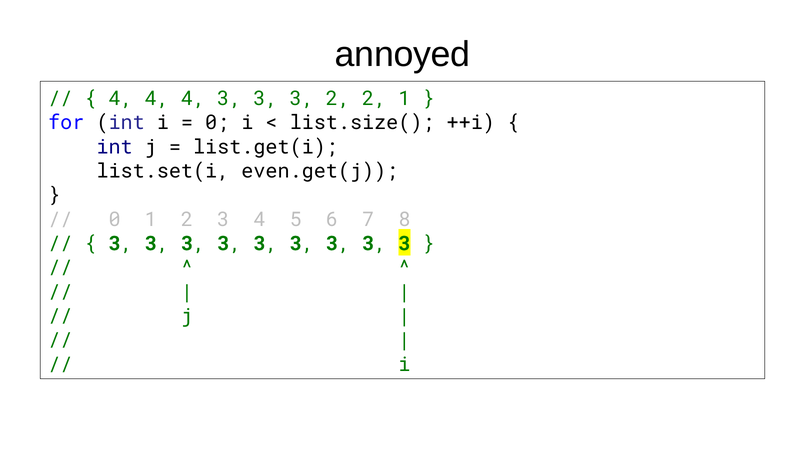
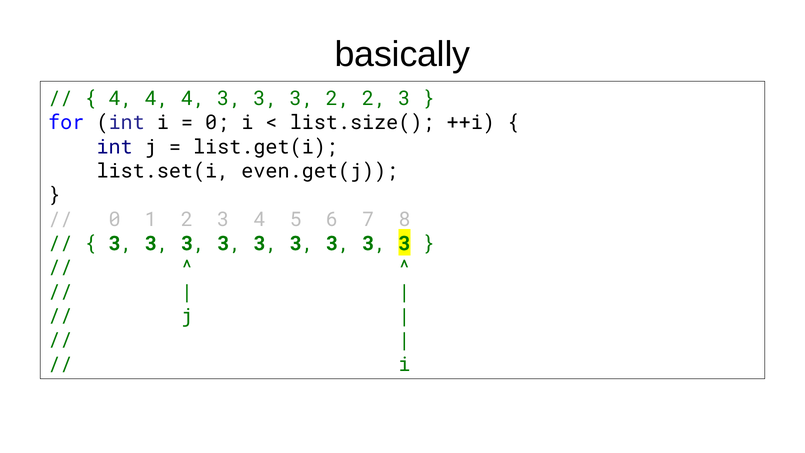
annoyed: annoyed -> basically (403, 54)
2 2 1: 1 -> 3 (404, 99)
